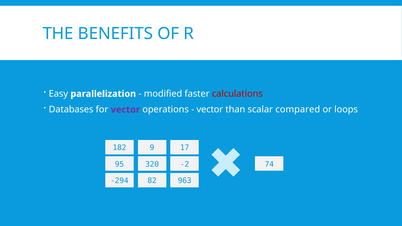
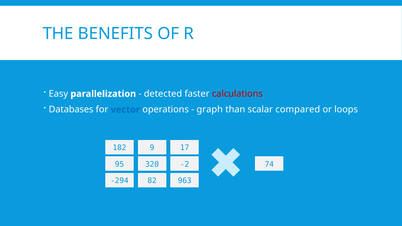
modified: modified -> detected (163, 94)
vector colour: purple -> blue (125, 110)
vector: vector -> graph (210, 110)
